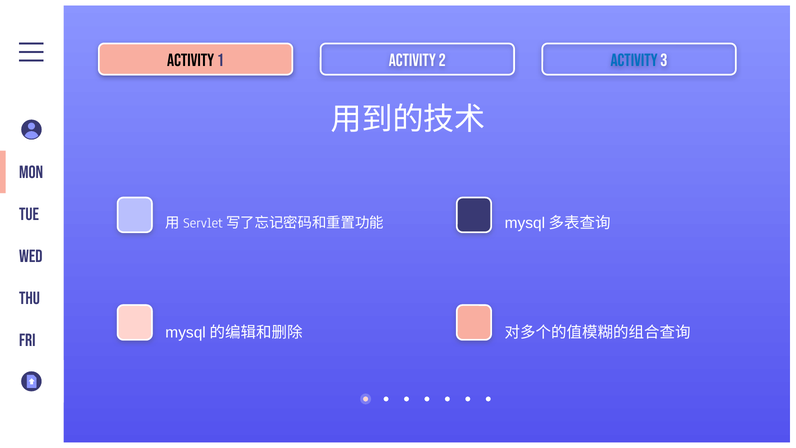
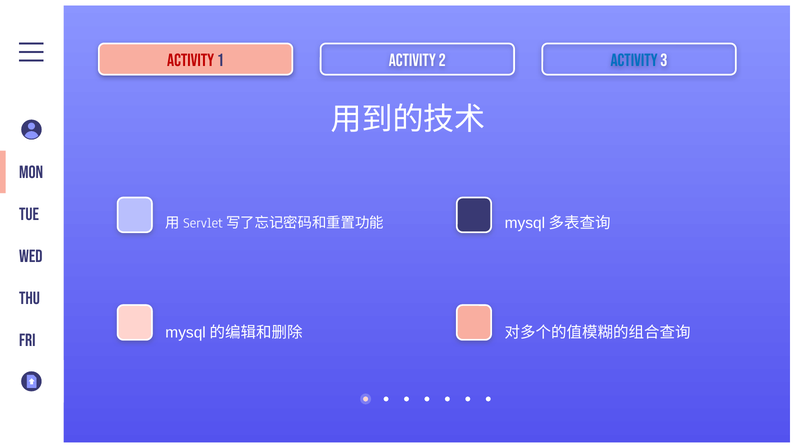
activity colour: black -> red (191, 60)
